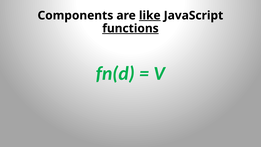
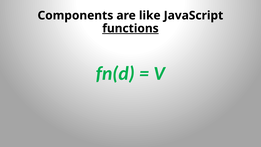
like underline: present -> none (150, 15)
